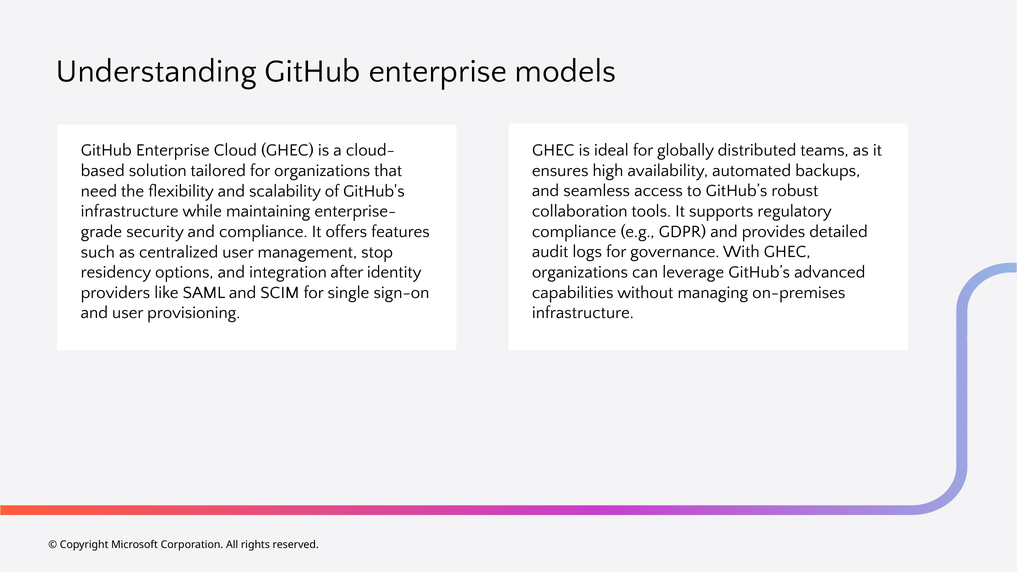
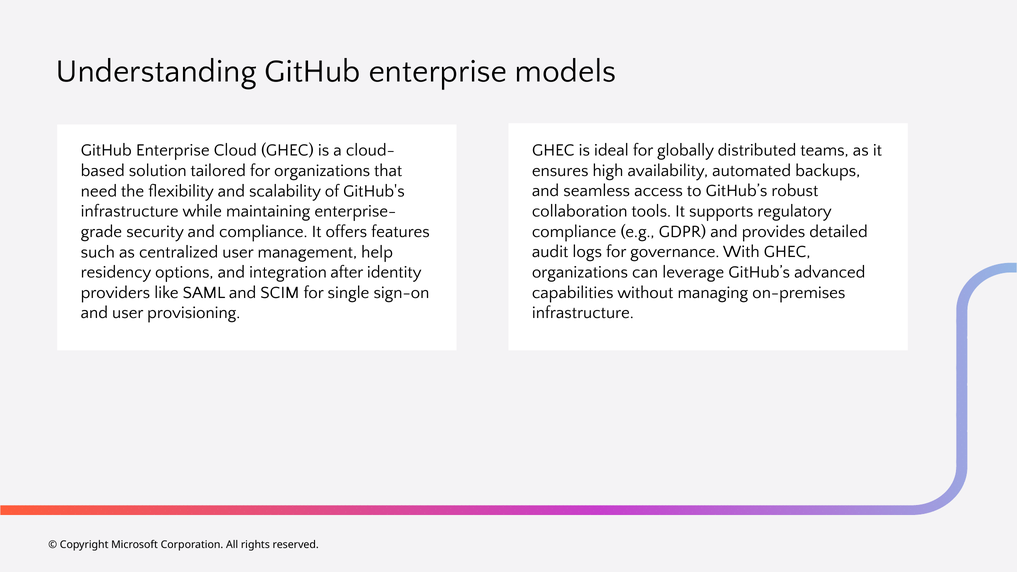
stop: stop -> help (377, 252)
